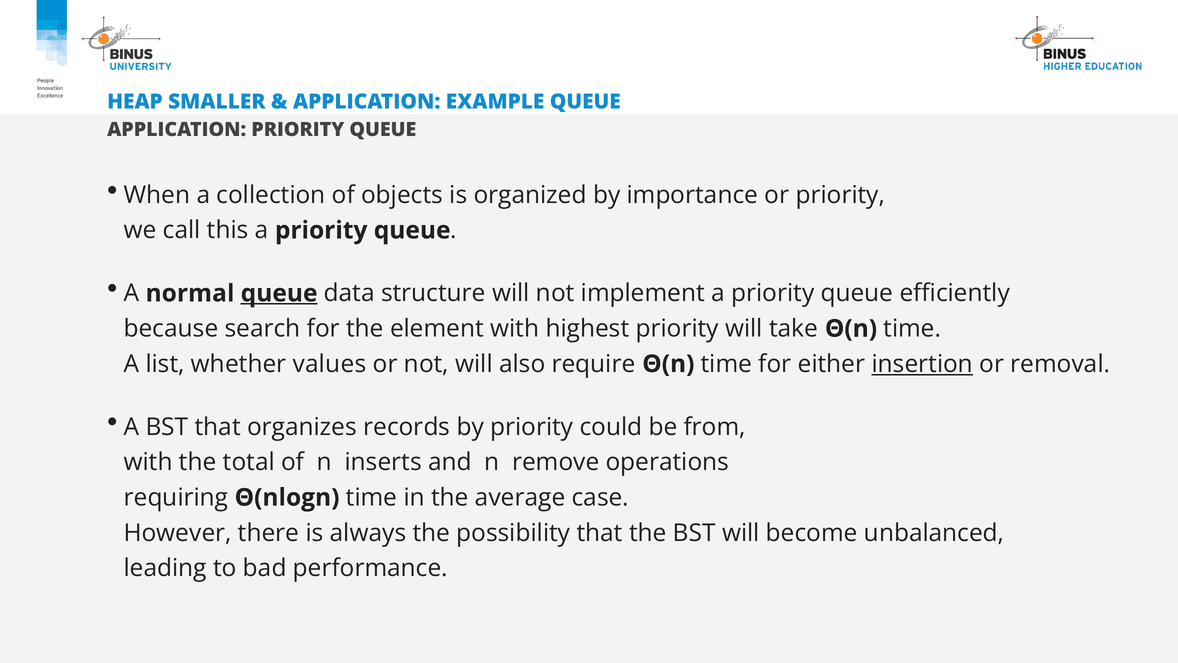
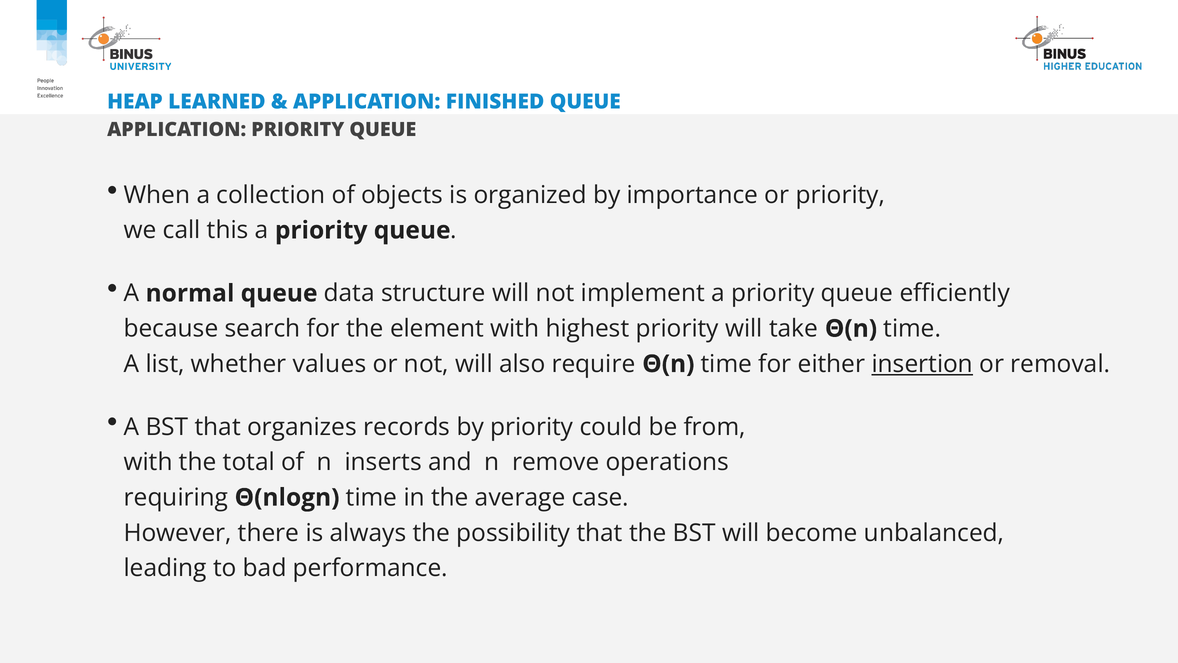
SMALLER: SMALLER -> LEARNED (217, 102)
EXAMPLE: EXAMPLE -> FINISHED (495, 102)
queue underline: present -> none (279, 293)
